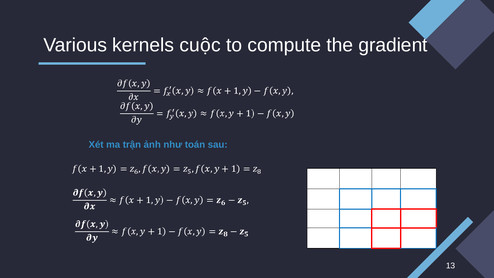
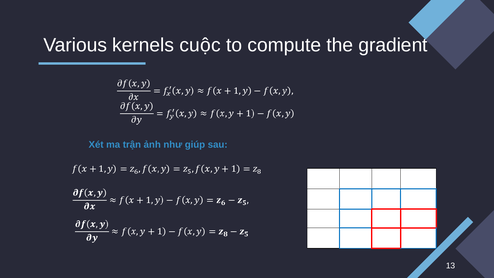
toán: toán -> giúp (195, 145)
